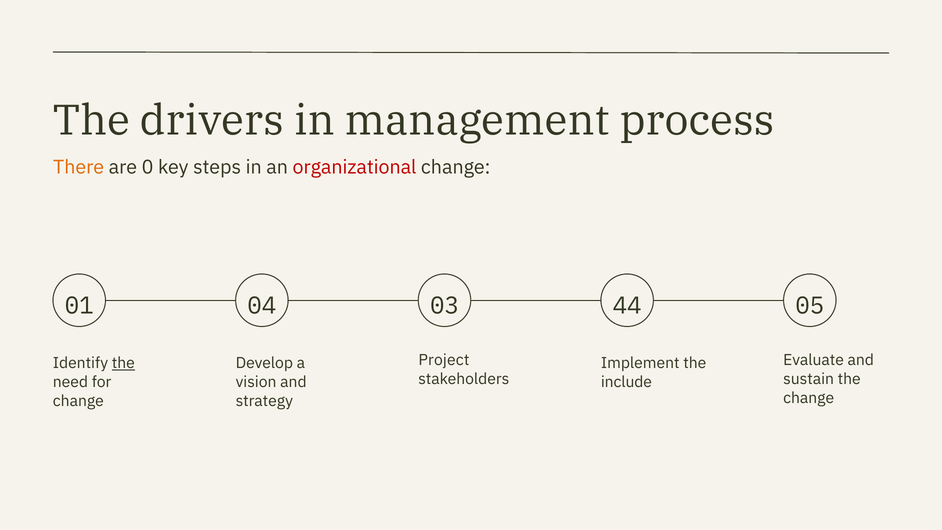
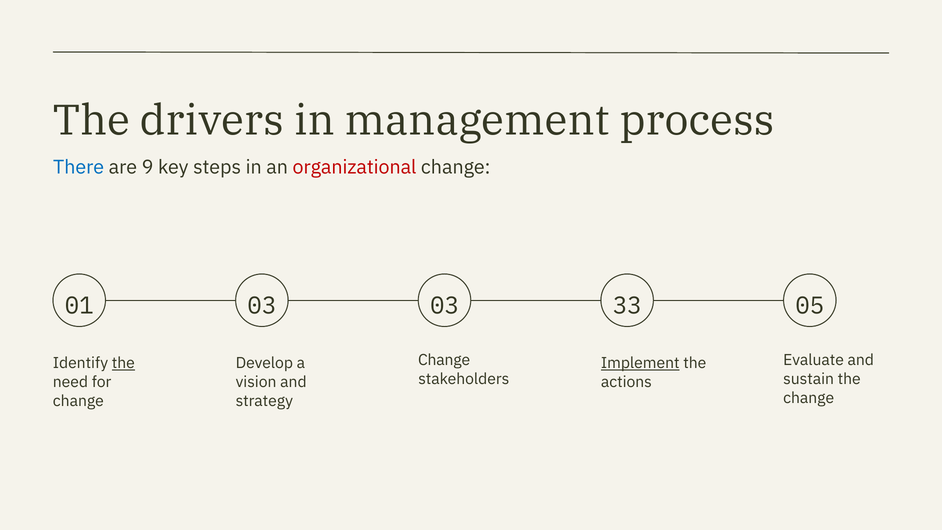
There colour: orange -> blue (79, 167)
0: 0 -> 9 (148, 167)
01 04: 04 -> 03 (262, 306)
44: 44 -> 33 (627, 306)
Project: Project -> Change (444, 360)
Implement underline: none -> present (640, 363)
include: include -> actions (626, 382)
